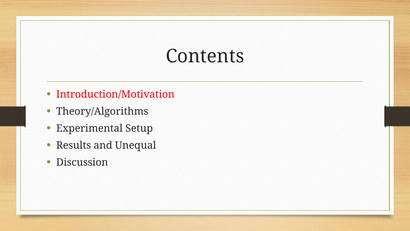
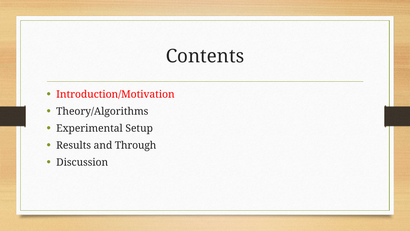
Unequal: Unequal -> Through (136, 145)
